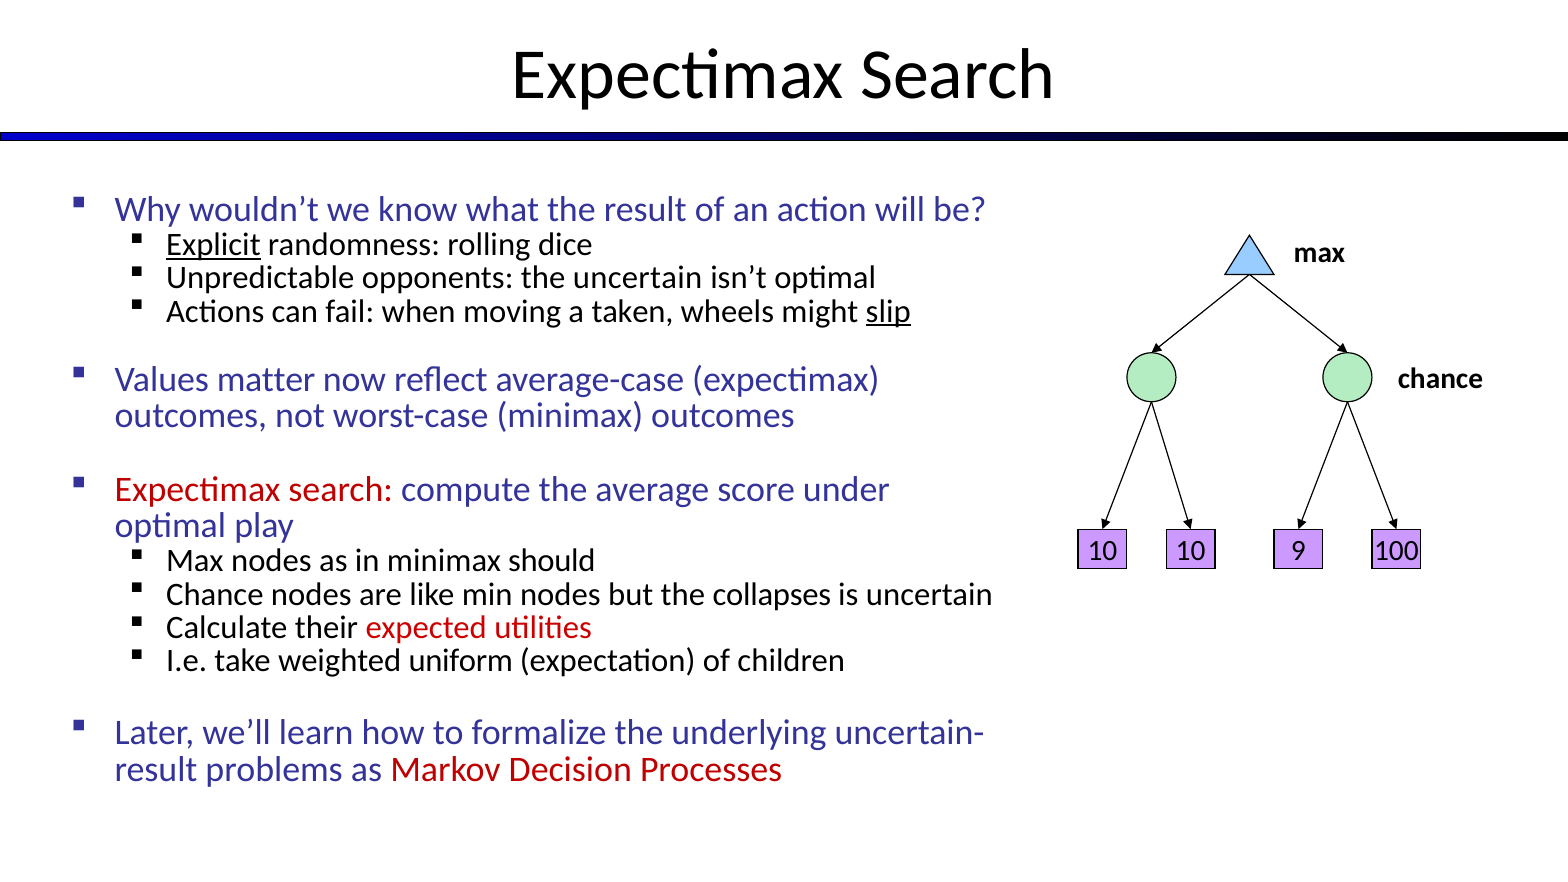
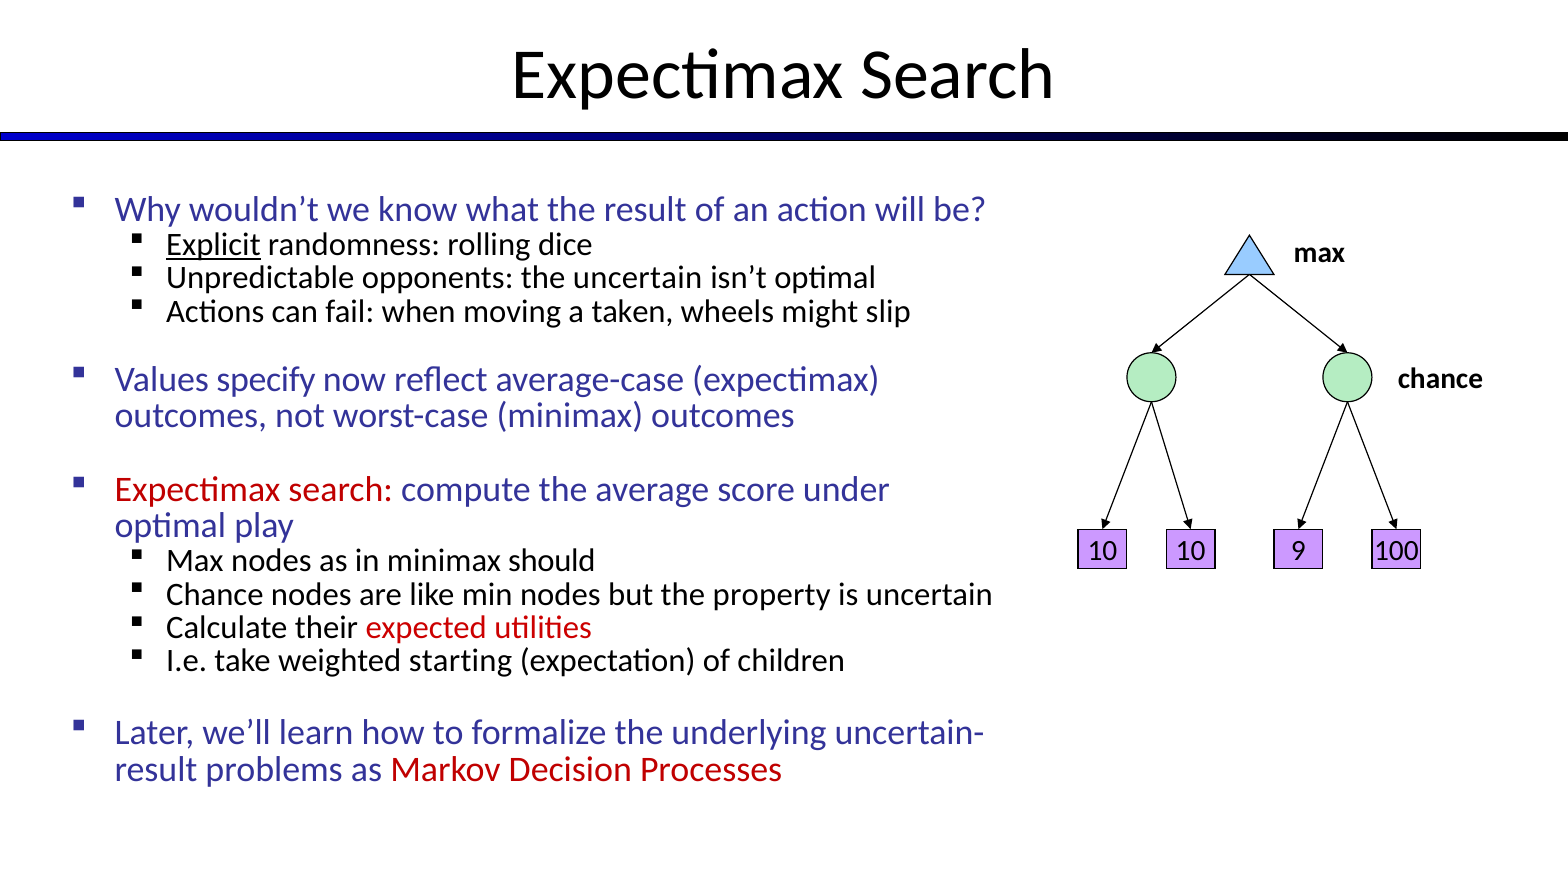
slip underline: present -> none (888, 311)
matter: matter -> specify (266, 379)
collapses: collapses -> property (772, 594)
uniform: uniform -> starting (460, 661)
